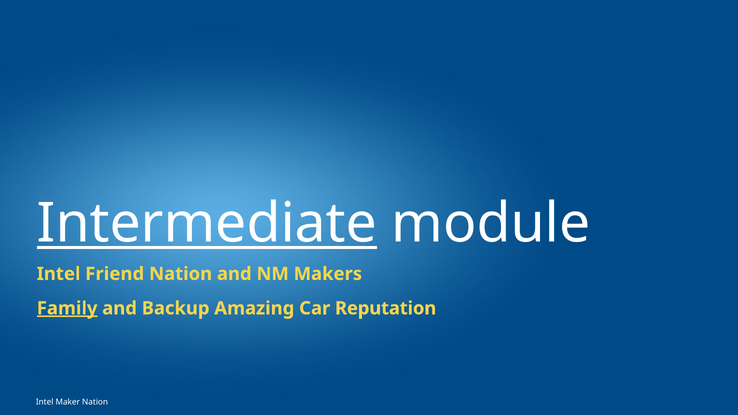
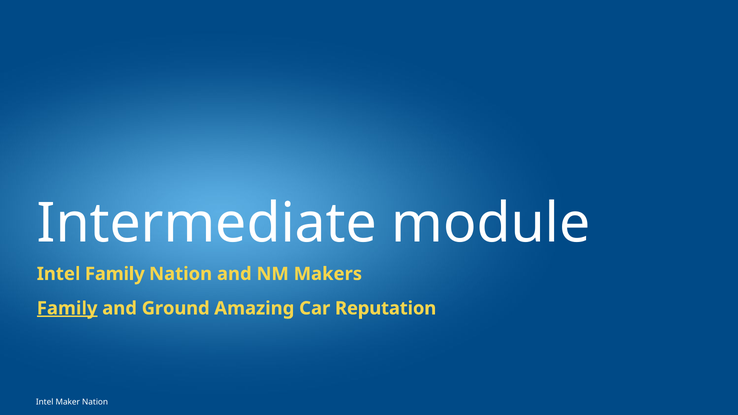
Intermediate underline: present -> none (207, 224)
Intel Friend: Friend -> Family (115, 274)
Backup: Backup -> Ground (176, 308)
